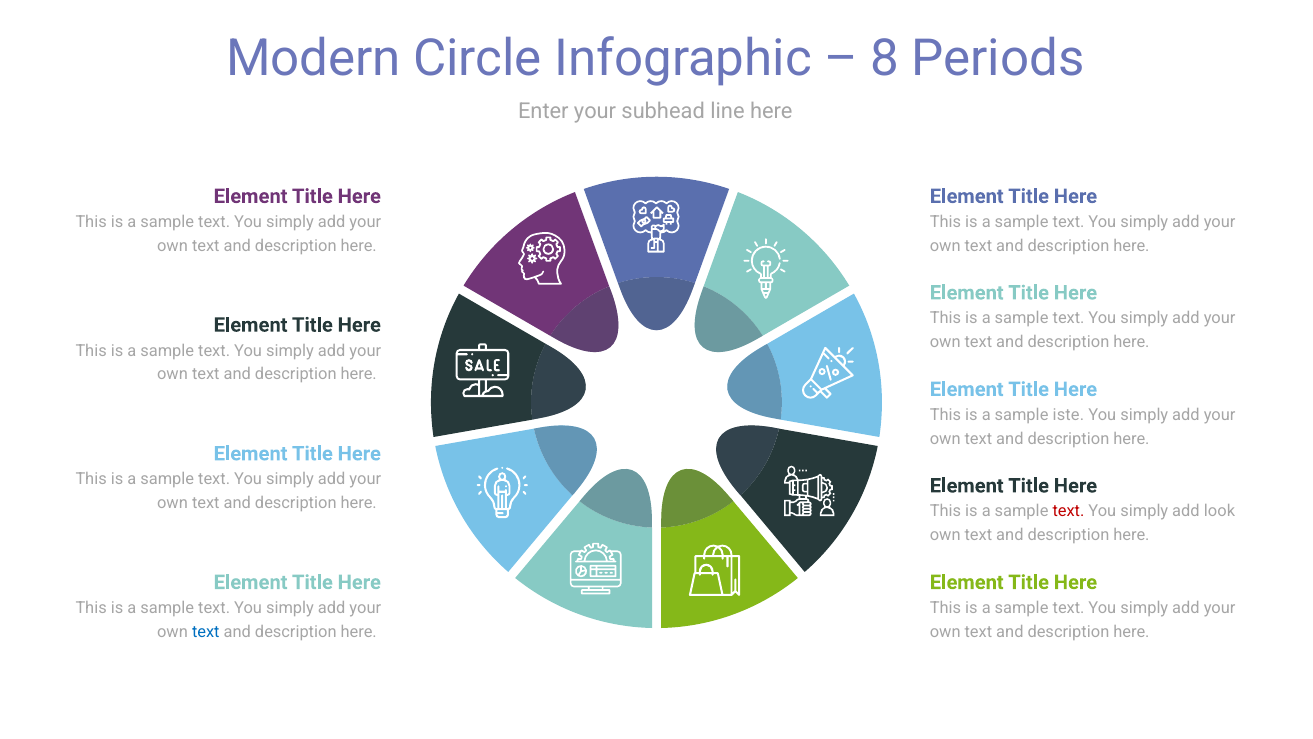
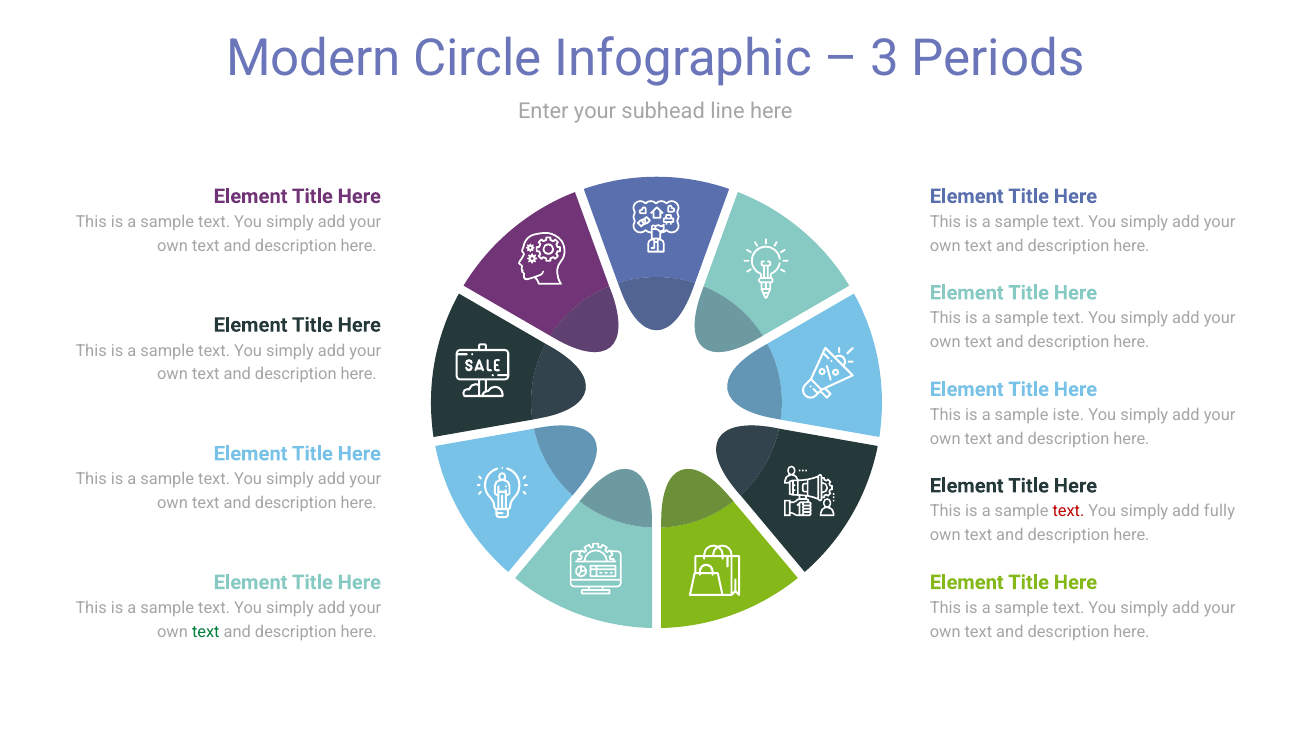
8: 8 -> 3 (885, 58)
look: look -> fully (1220, 511)
text colour: blue -> green (206, 631)
